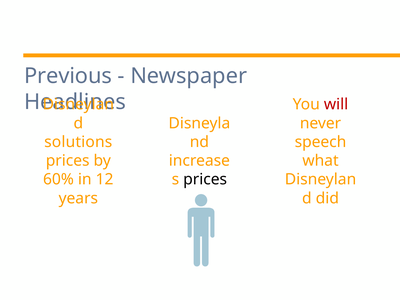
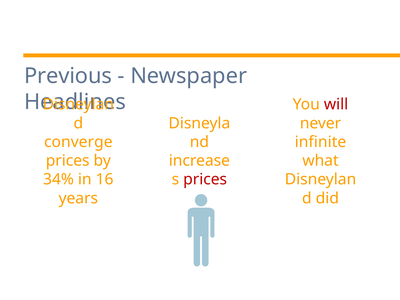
solutions: solutions -> converge (78, 142)
speech: speech -> infinite (320, 142)
60%: 60% -> 34% (58, 179)
12: 12 -> 16 (105, 179)
prices colour: black -> red (205, 179)
